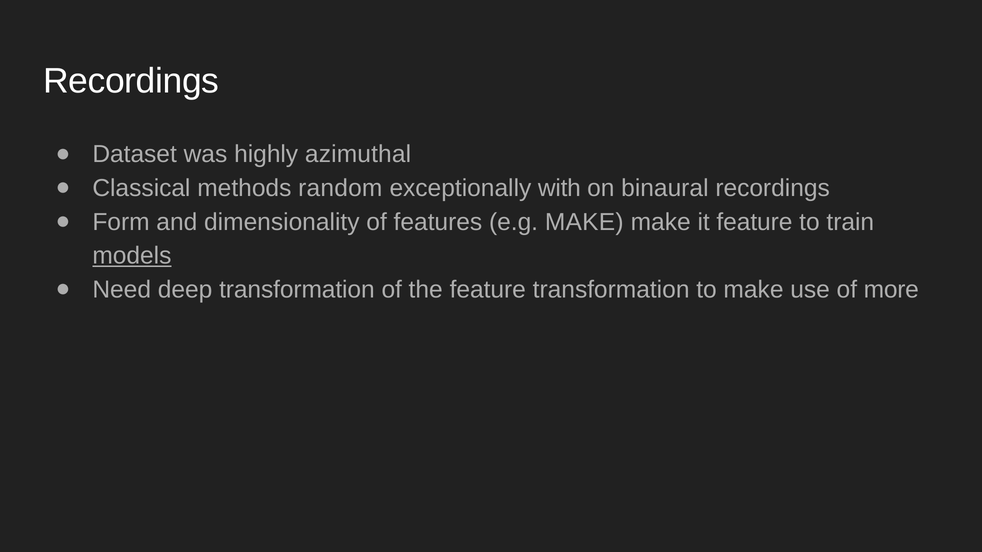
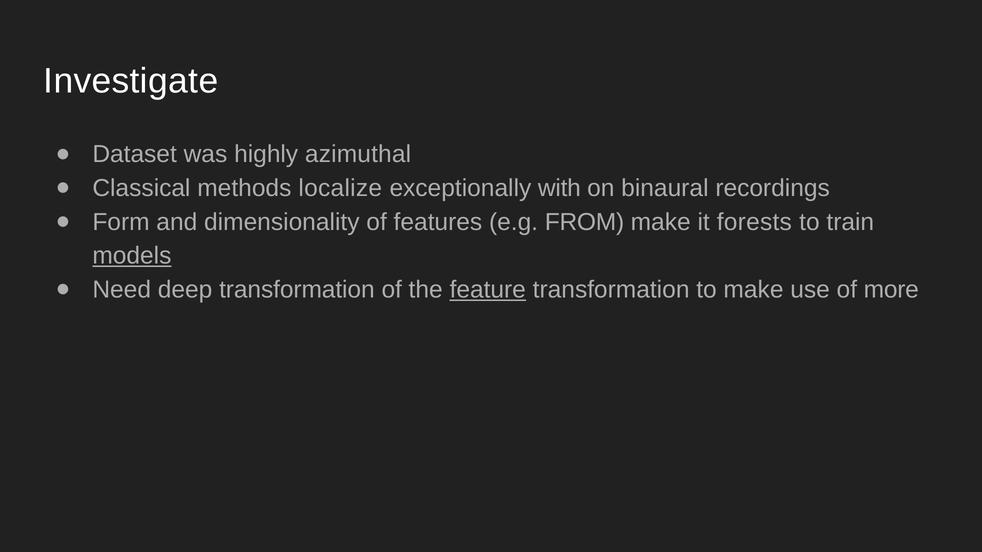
Recordings: Recordings -> Investigate (131, 81)
random: random -> localize (340, 188)
e.g MAKE: MAKE -> FROM (584, 222)
it feature: feature -> forests (754, 222)
feature underline: none -> present (488, 290)
